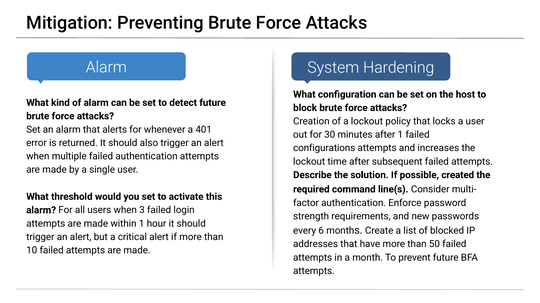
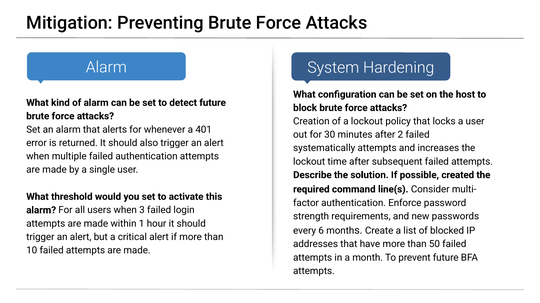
after 1: 1 -> 2 (400, 135)
configurations: configurations -> systematically (324, 148)
